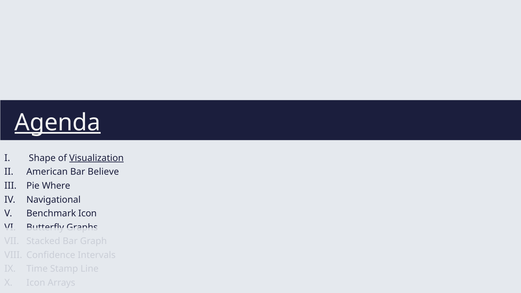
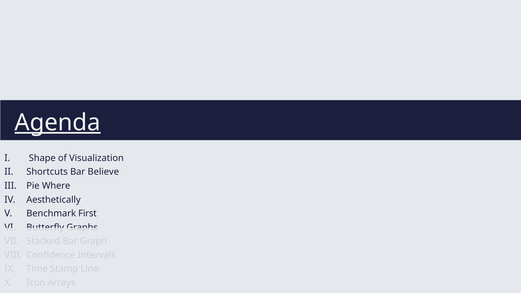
Visualization underline: present -> none (97, 158)
American: American -> Shortcuts (47, 172)
Navigational: Navigational -> Aesthetically (54, 200)
Benchmark Icon: Icon -> First (88, 214)
